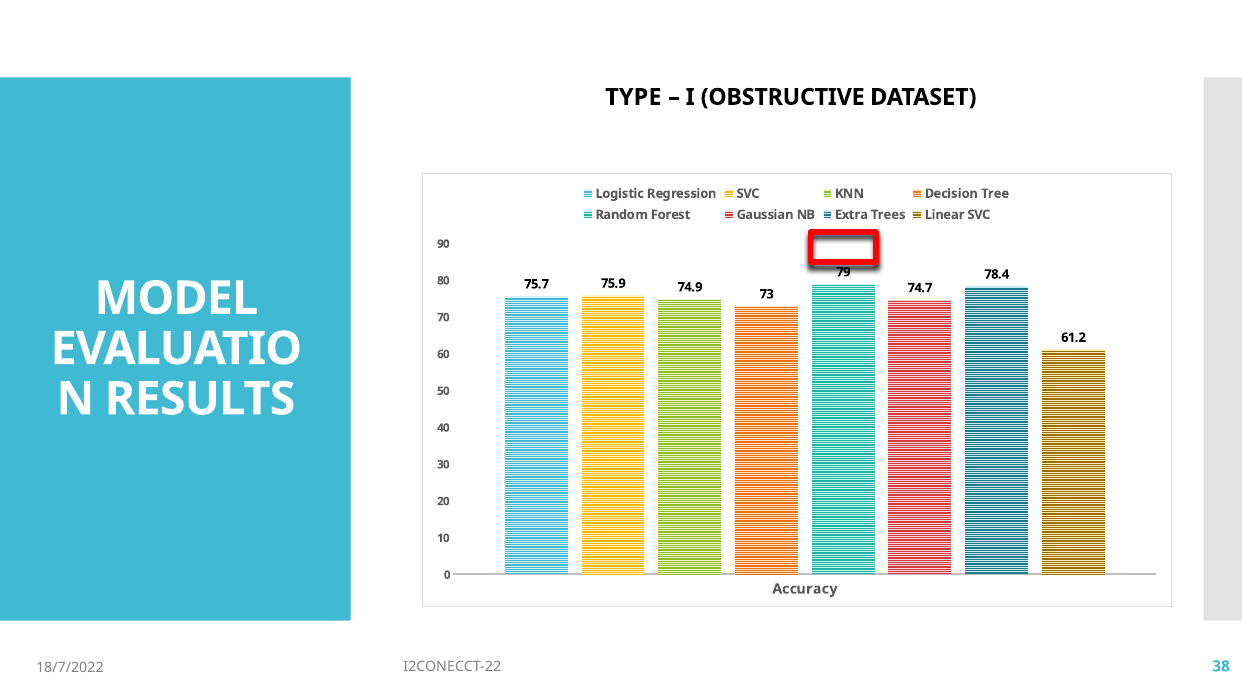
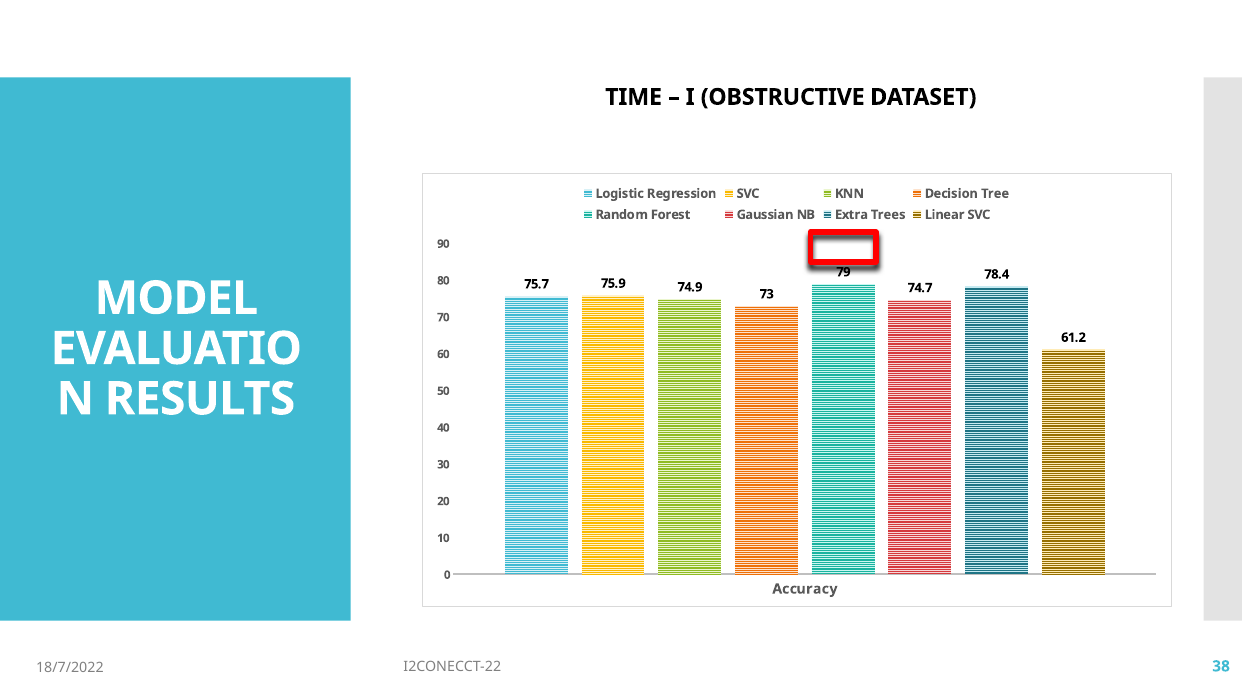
TYPE: TYPE -> TIME (634, 97)
